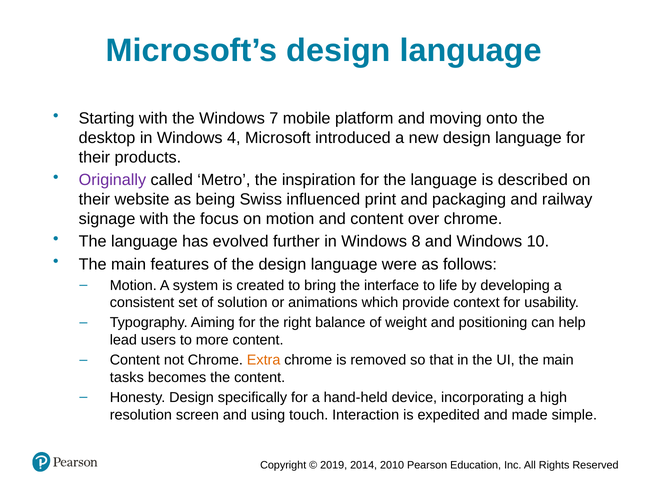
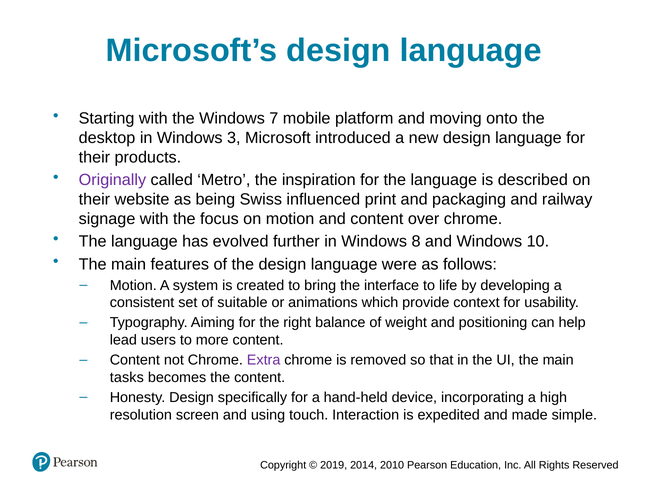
4: 4 -> 3 (234, 138)
solution: solution -> suitable (242, 303)
Extra colour: orange -> purple (264, 360)
